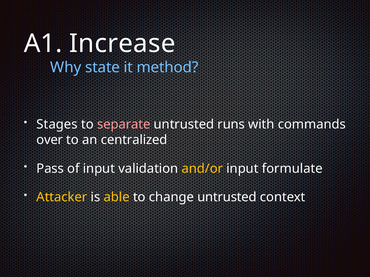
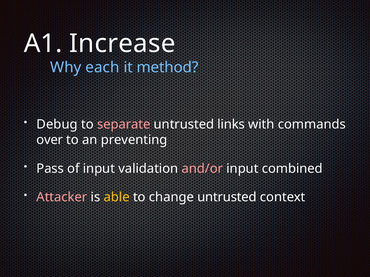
state: state -> each (102, 68)
Stages: Stages -> Debug (57, 125)
runs: runs -> links (231, 125)
centralized: centralized -> preventing (134, 140)
and/or colour: yellow -> pink (202, 169)
formulate: formulate -> combined (292, 169)
Attacker colour: yellow -> pink (62, 197)
